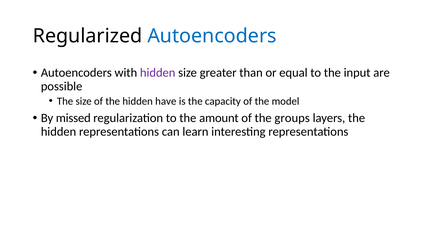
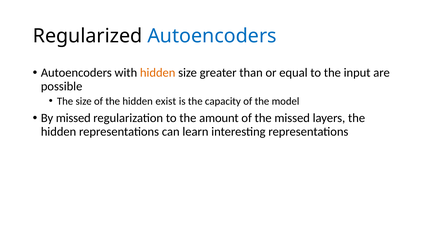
hidden colour: purple -> orange (158, 73)
have: have -> exist (166, 101)
the groups: groups -> missed (292, 118)
